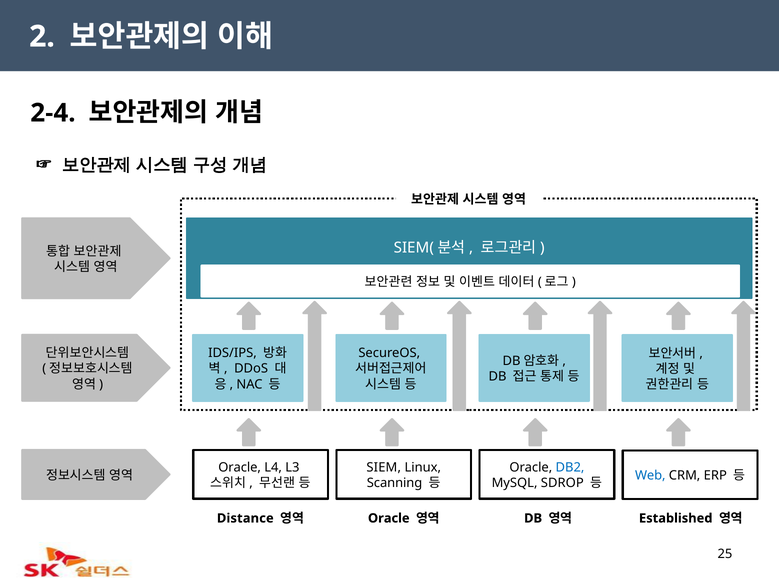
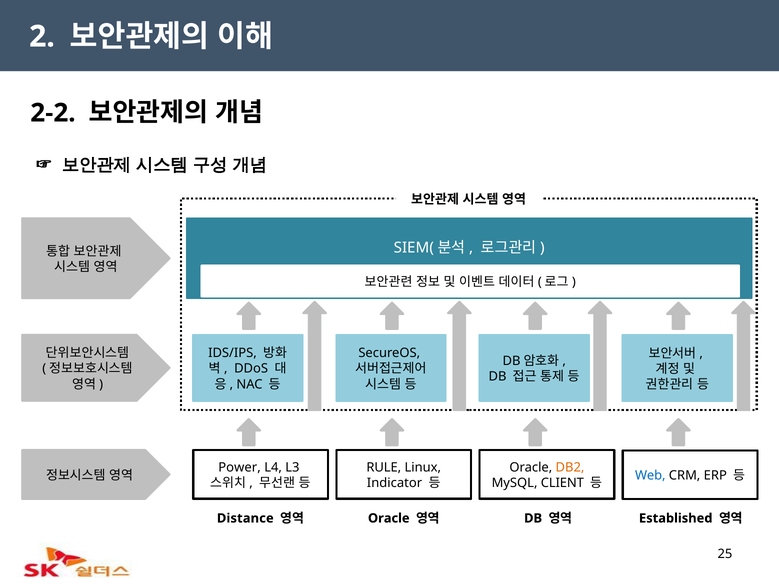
2-4: 2-4 -> 2-2 (53, 113)
SIEM: SIEM -> RULE (384, 468)
DB2 colour: blue -> orange (570, 468)
Oracle: Oracle -> Power (240, 468)
Scanning: Scanning -> Indicator (394, 483)
SDROP: SDROP -> CLIENT (562, 483)
